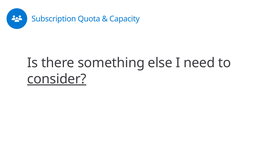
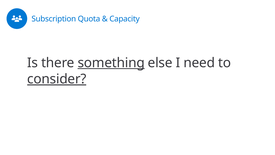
something underline: none -> present (111, 63)
